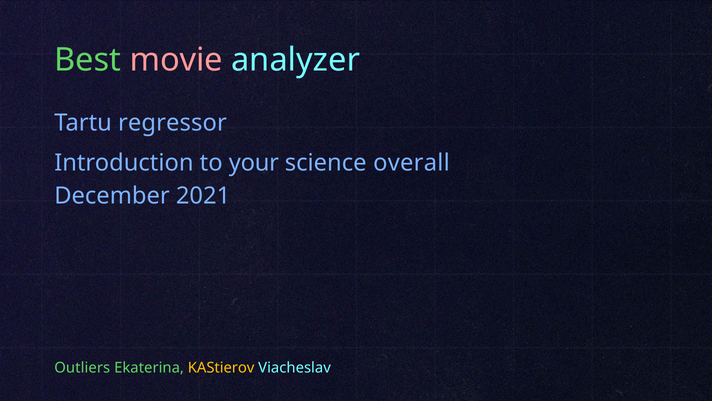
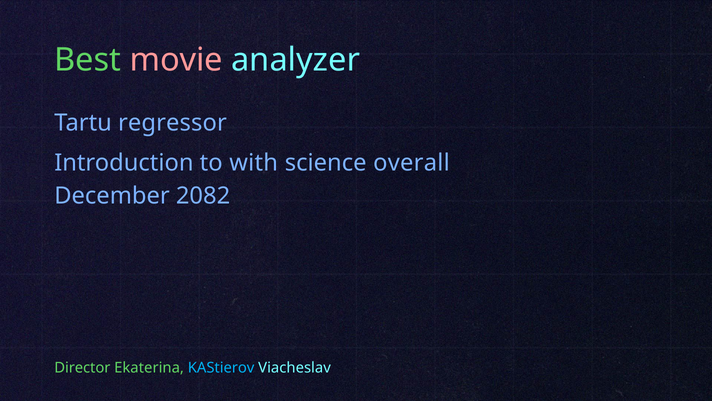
your: your -> with (254, 163)
2021: 2021 -> 2082 (203, 196)
Outliers: Outliers -> Director (82, 367)
KAStierov colour: yellow -> light blue (221, 367)
